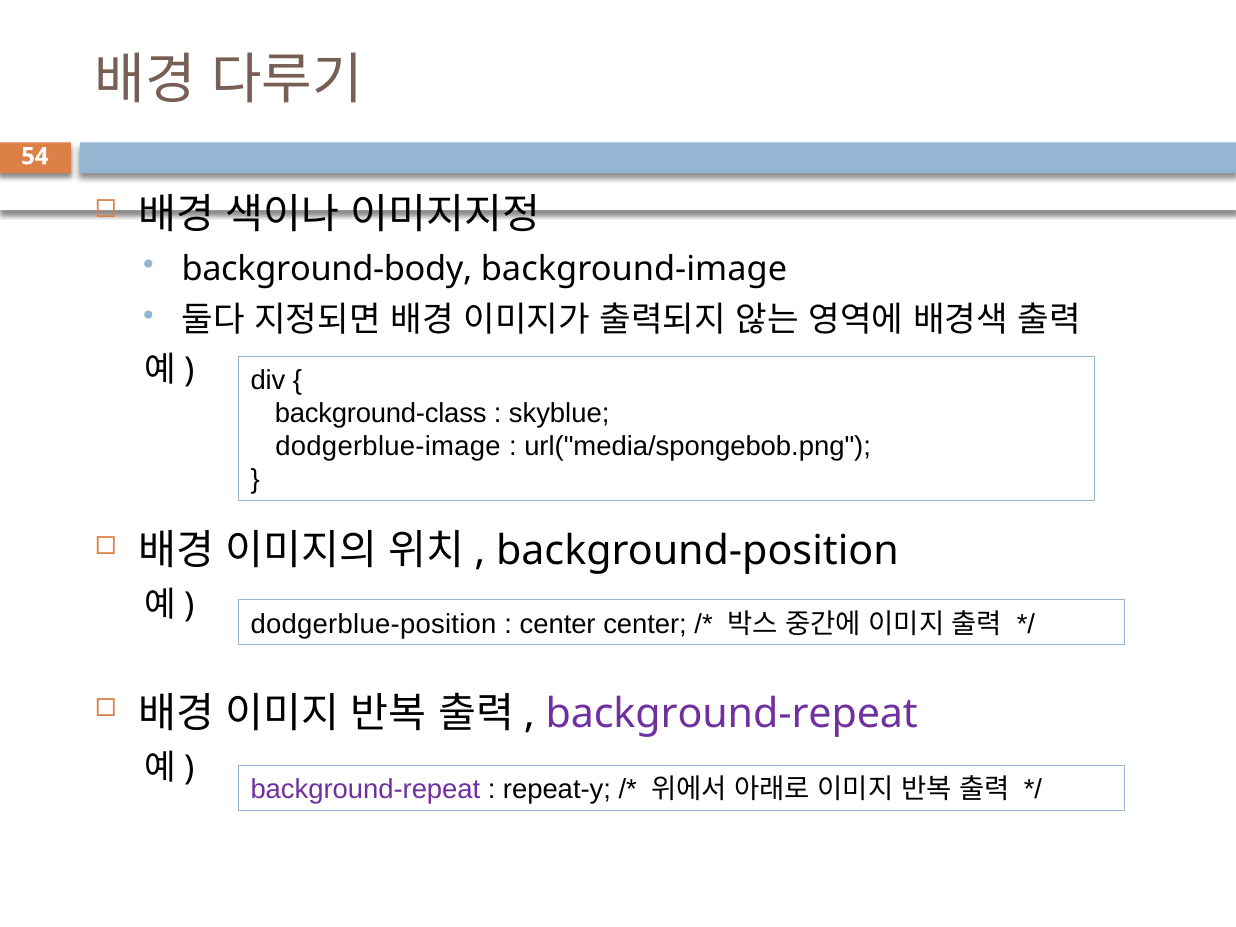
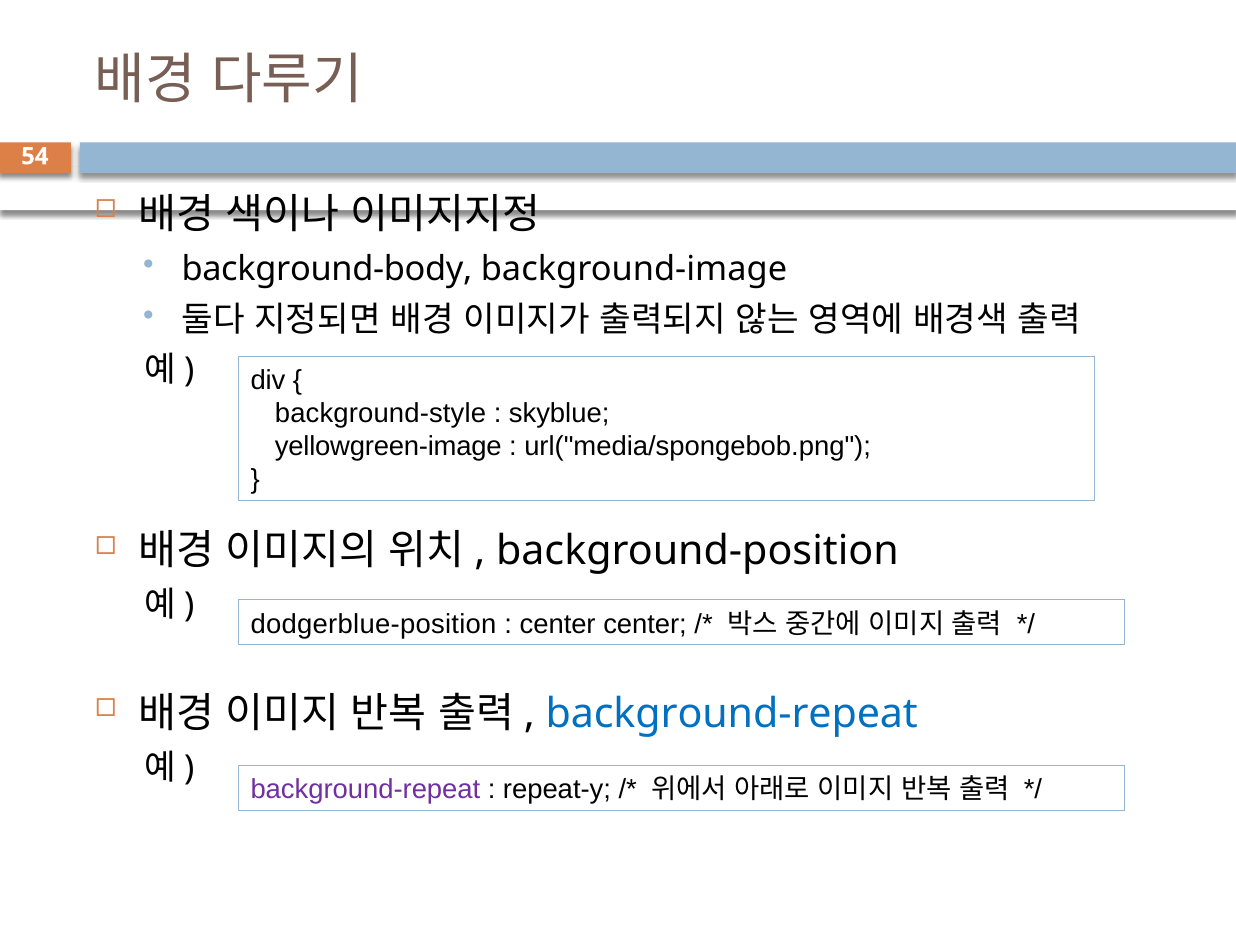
background-class: background-class -> background-style (380, 414)
dodgerblue-image: dodgerblue-image -> yellowgreen-image (388, 447)
background-repeat colour: purple -> blue (732, 714)
